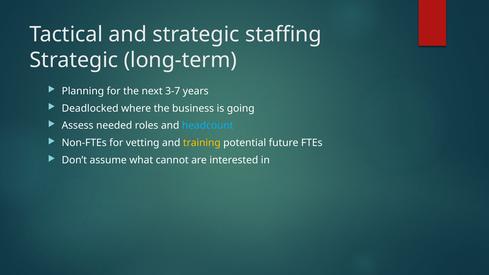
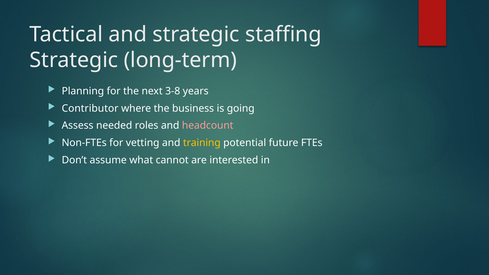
3-7: 3-7 -> 3-8 (173, 91)
Deadlocked: Deadlocked -> Contributor (90, 108)
headcount colour: light blue -> pink (208, 126)
